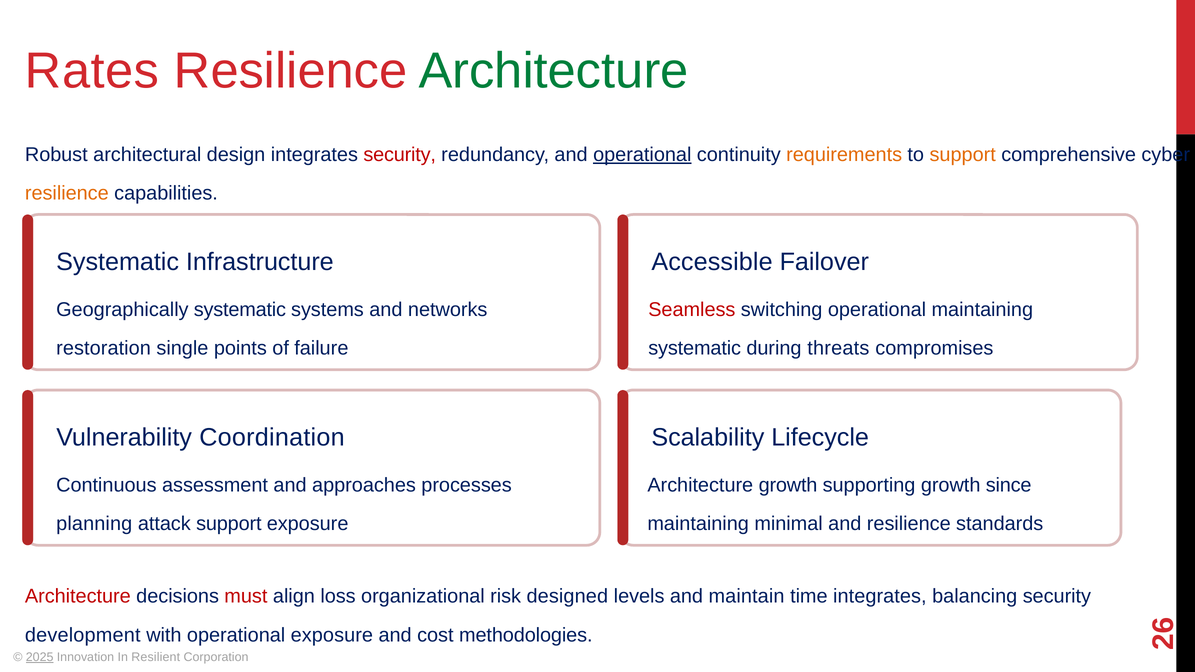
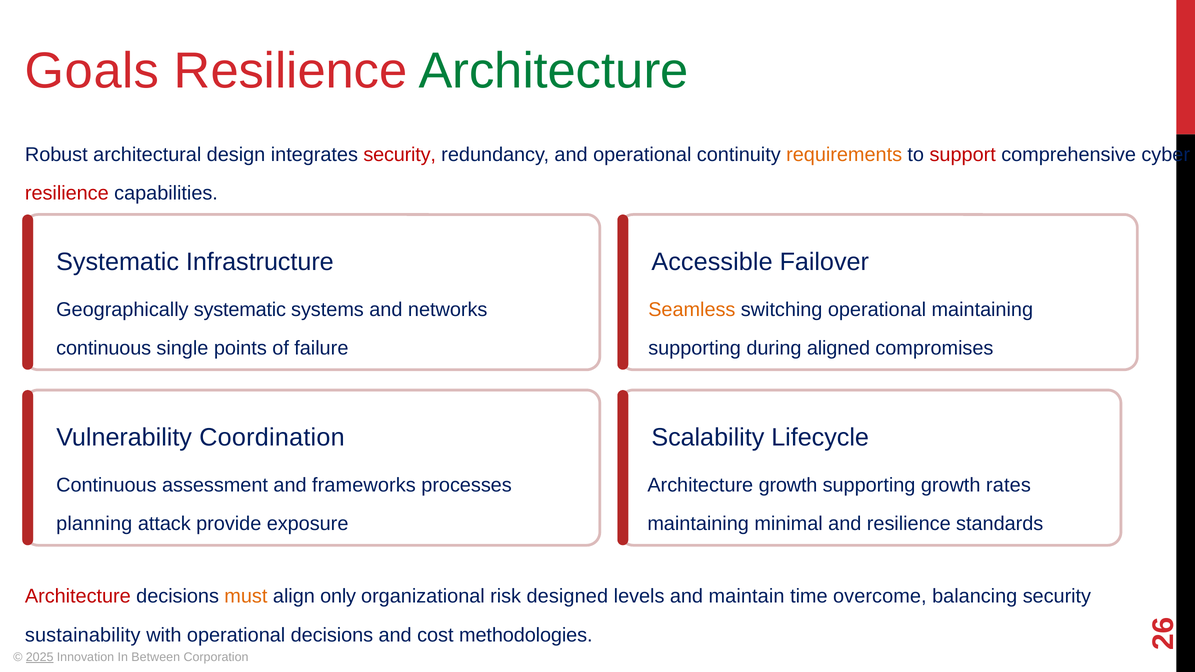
Rates: Rates -> Goals (92, 71)
operational underline: present -> none (642, 155)
support colour: orange -> red (963, 155)
resilience colour: orange -> red (67, 193)
Seamless colour: red -> orange (692, 310)
restoration: restoration -> continuous (104, 348)
systematic: systematic -> supporting (695, 348)
threats: threats -> aligned (839, 348)
approaches: approaches -> frameworks (364, 485)
since: since -> rates (1008, 485)
attack support: support -> provide (229, 524)
must colour: red -> orange (246, 596)
loss: loss -> only (338, 596)
time integrates: integrates -> overcome (880, 596)
development: development -> sustainability (83, 635)
operational exposure: exposure -> decisions (332, 635)
Resilient: Resilient -> Between (156, 657)
